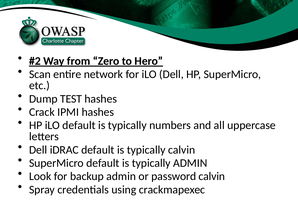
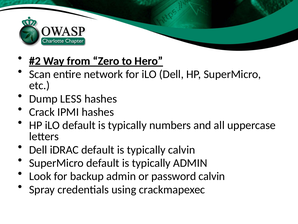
TEST: TEST -> LESS (71, 99)
